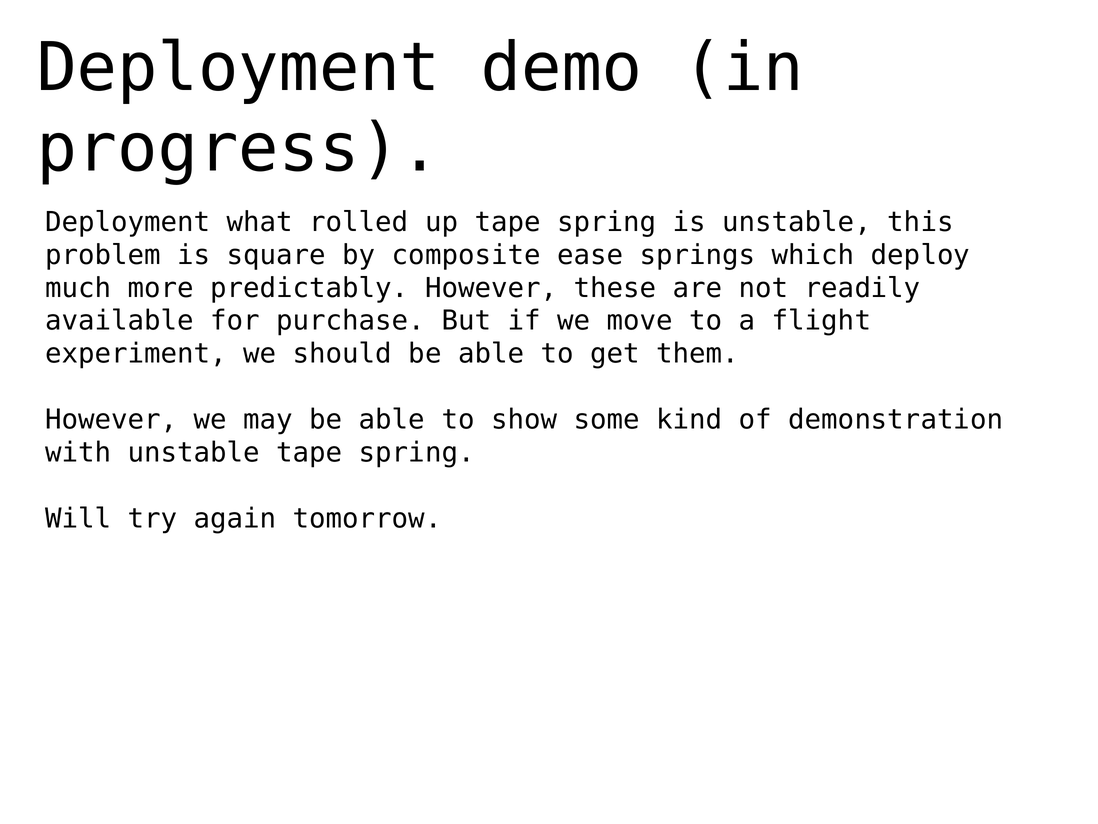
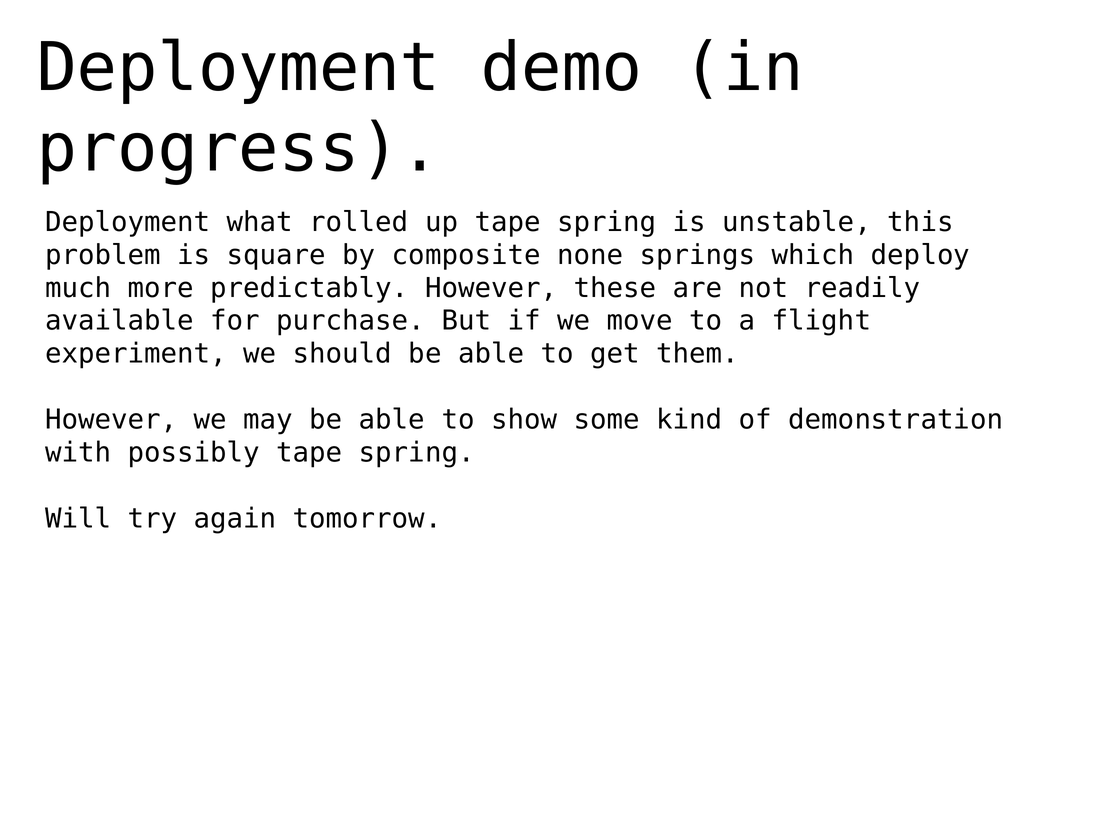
ease: ease -> none (590, 255)
with unstable: unstable -> possibly (194, 452)
